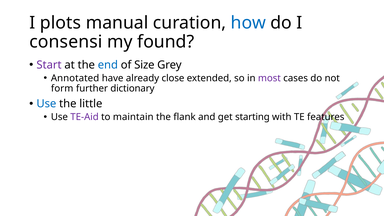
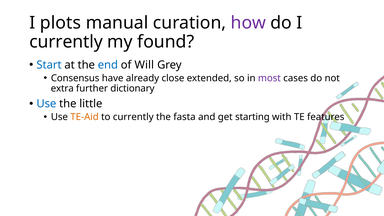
how colour: blue -> purple (248, 23)
consensi: consensi -> currently (66, 42)
Start colour: purple -> blue (49, 65)
Size: Size -> Will (144, 65)
Annotated: Annotated -> Consensus (75, 78)
form: form -> extra (62, 89)
TE-Aid colour: purple -> orange (85, 117)
to maintain: maintain -> currently (133, 117)
flank: flank -> fasta (184, 117)
